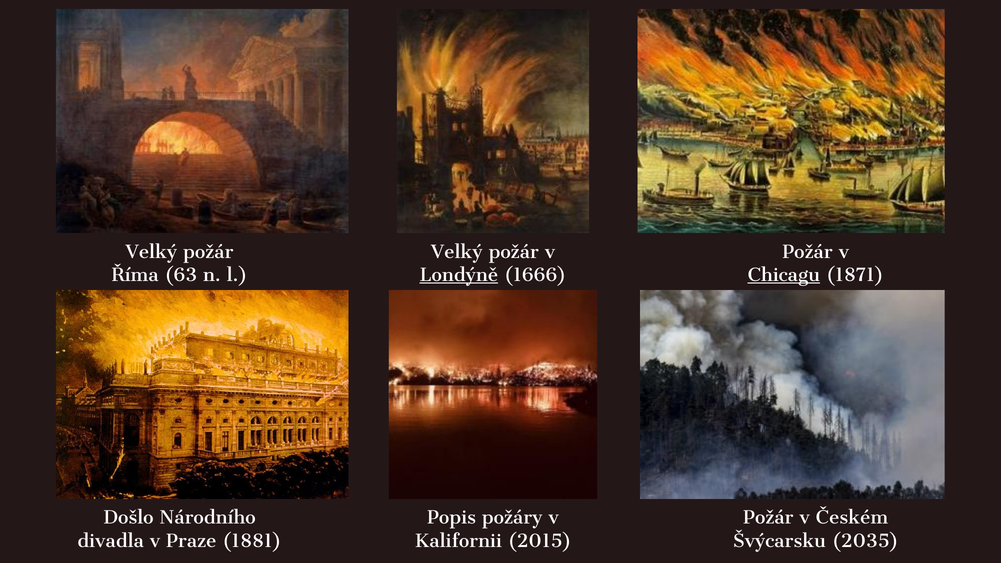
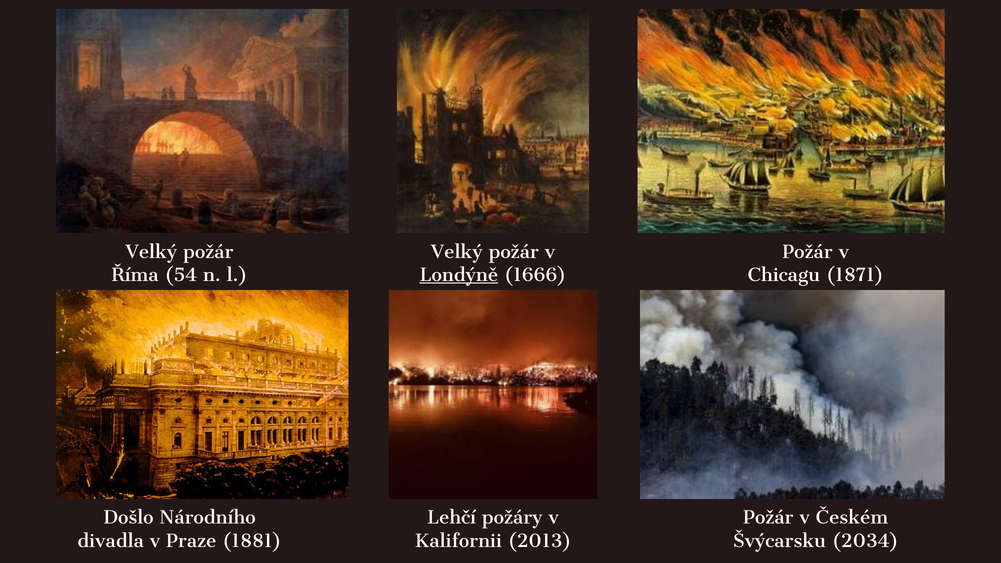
63: 63 -> 54 (181, 276)
Chicagu underline: present -> none (784, 276)
Popis: Popis -> Lehčí (452, 518)
2015: 2015 -> 2013 (540, 541)
2035: 2035 -> 2034 (865, 541)
